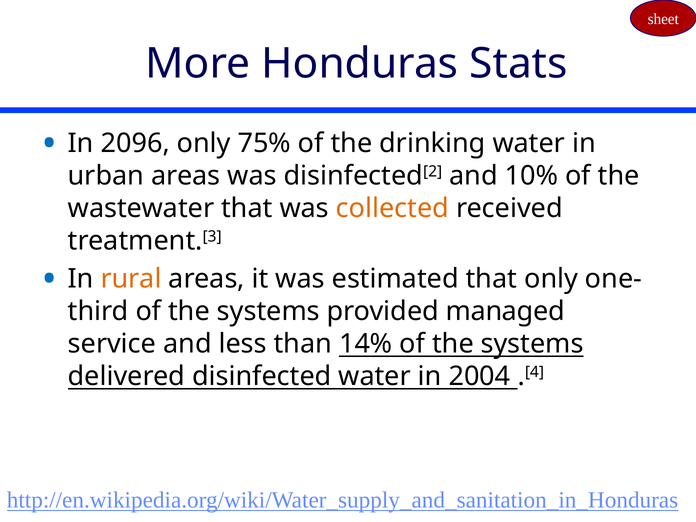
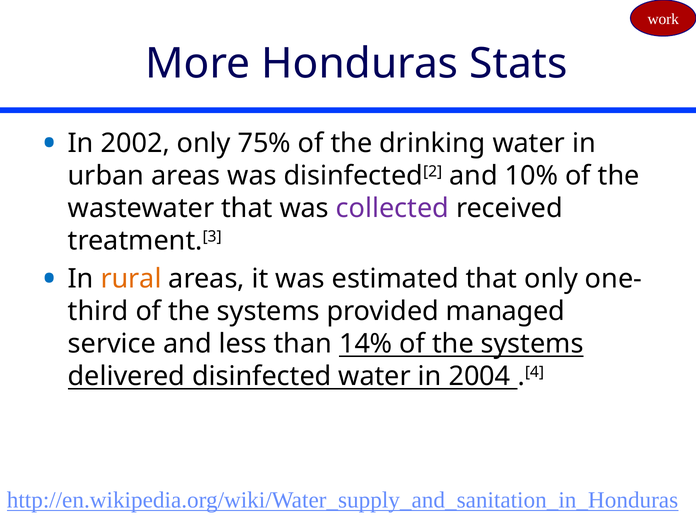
sheet: sheet -> work (663, 19)
2096: 2096 -> 2002 (135, 143)
collected colour: orange -> purple (393, 208)
